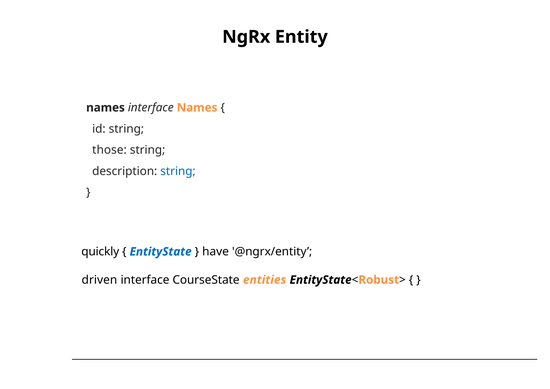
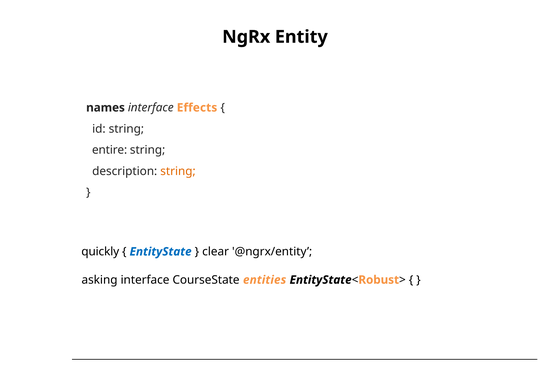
interface Names: Names -> Effects (197, 108)
those: those -> entire (110, 150)
string colour: blue -> orange (178, 171)
have: have -> clear (216, 252)
driven: driven -> asking (100, 280)
